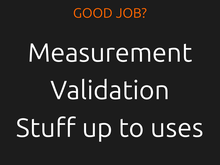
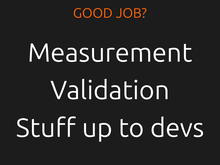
uses: uses -> devs (177, 128)
